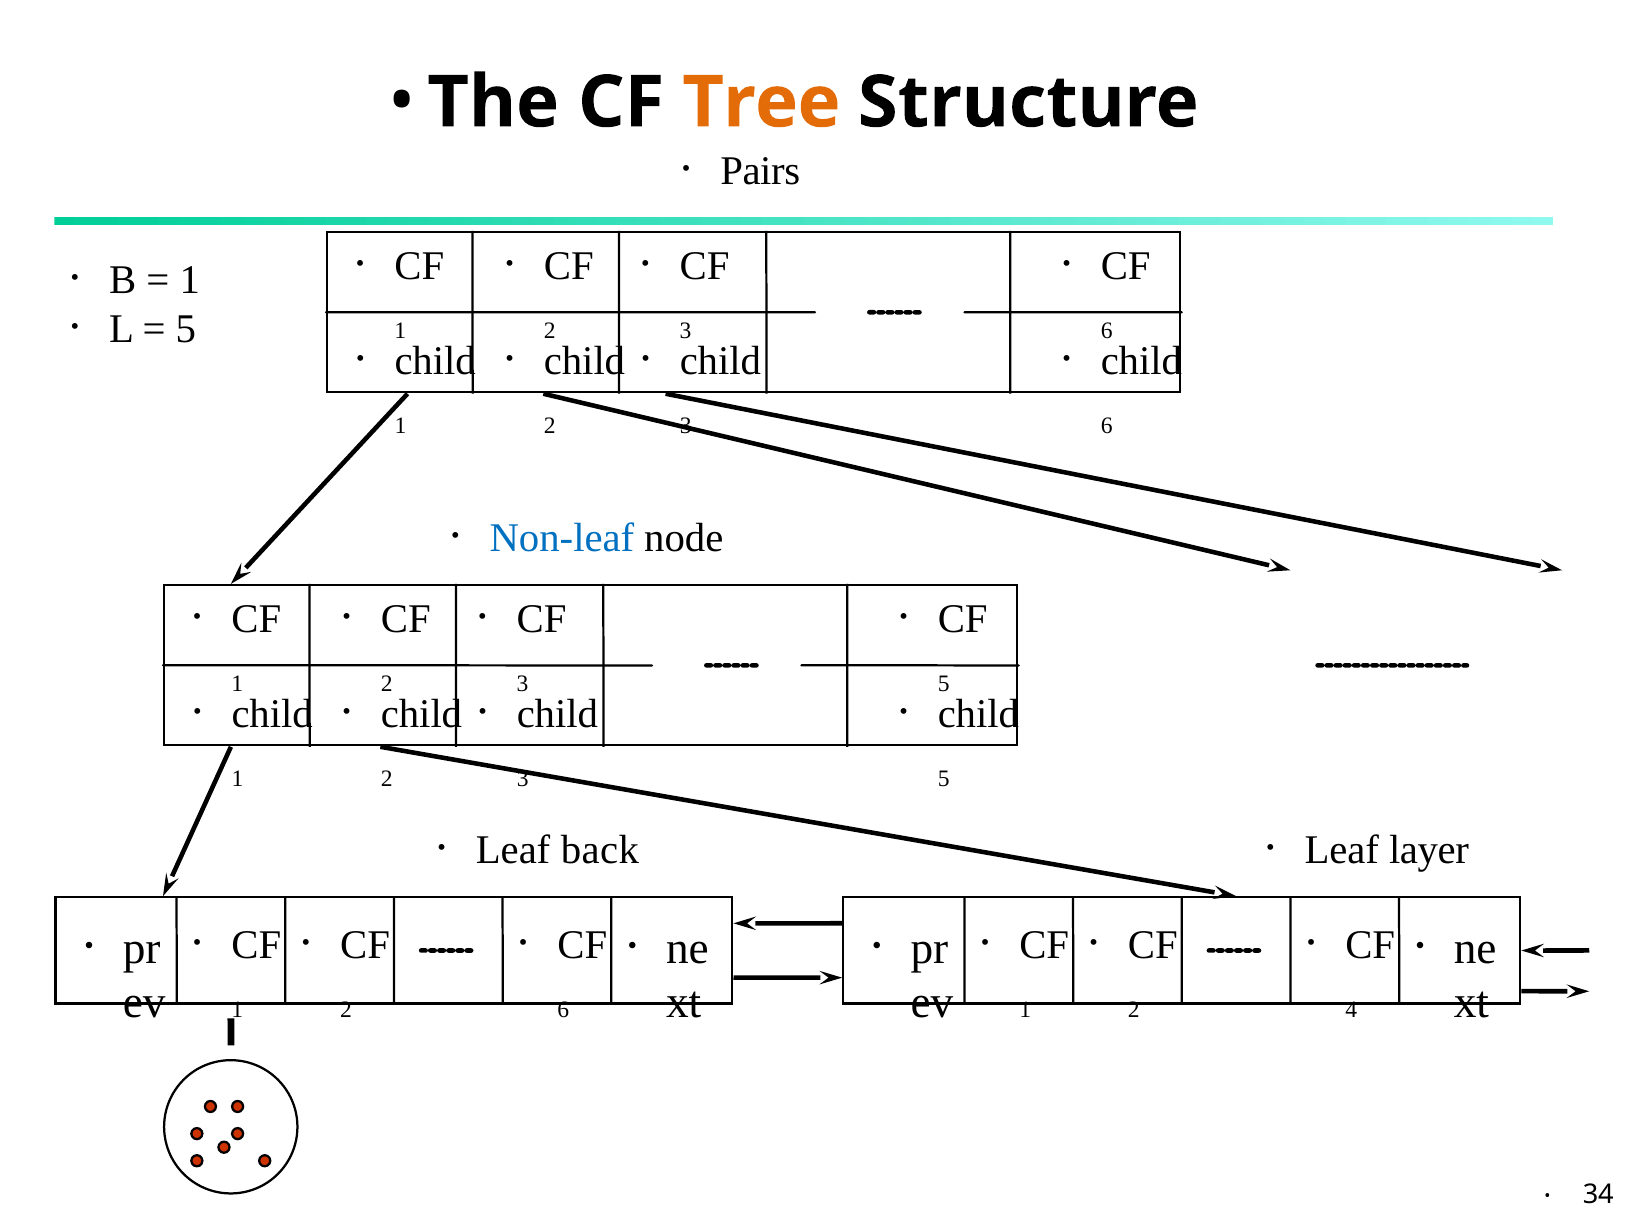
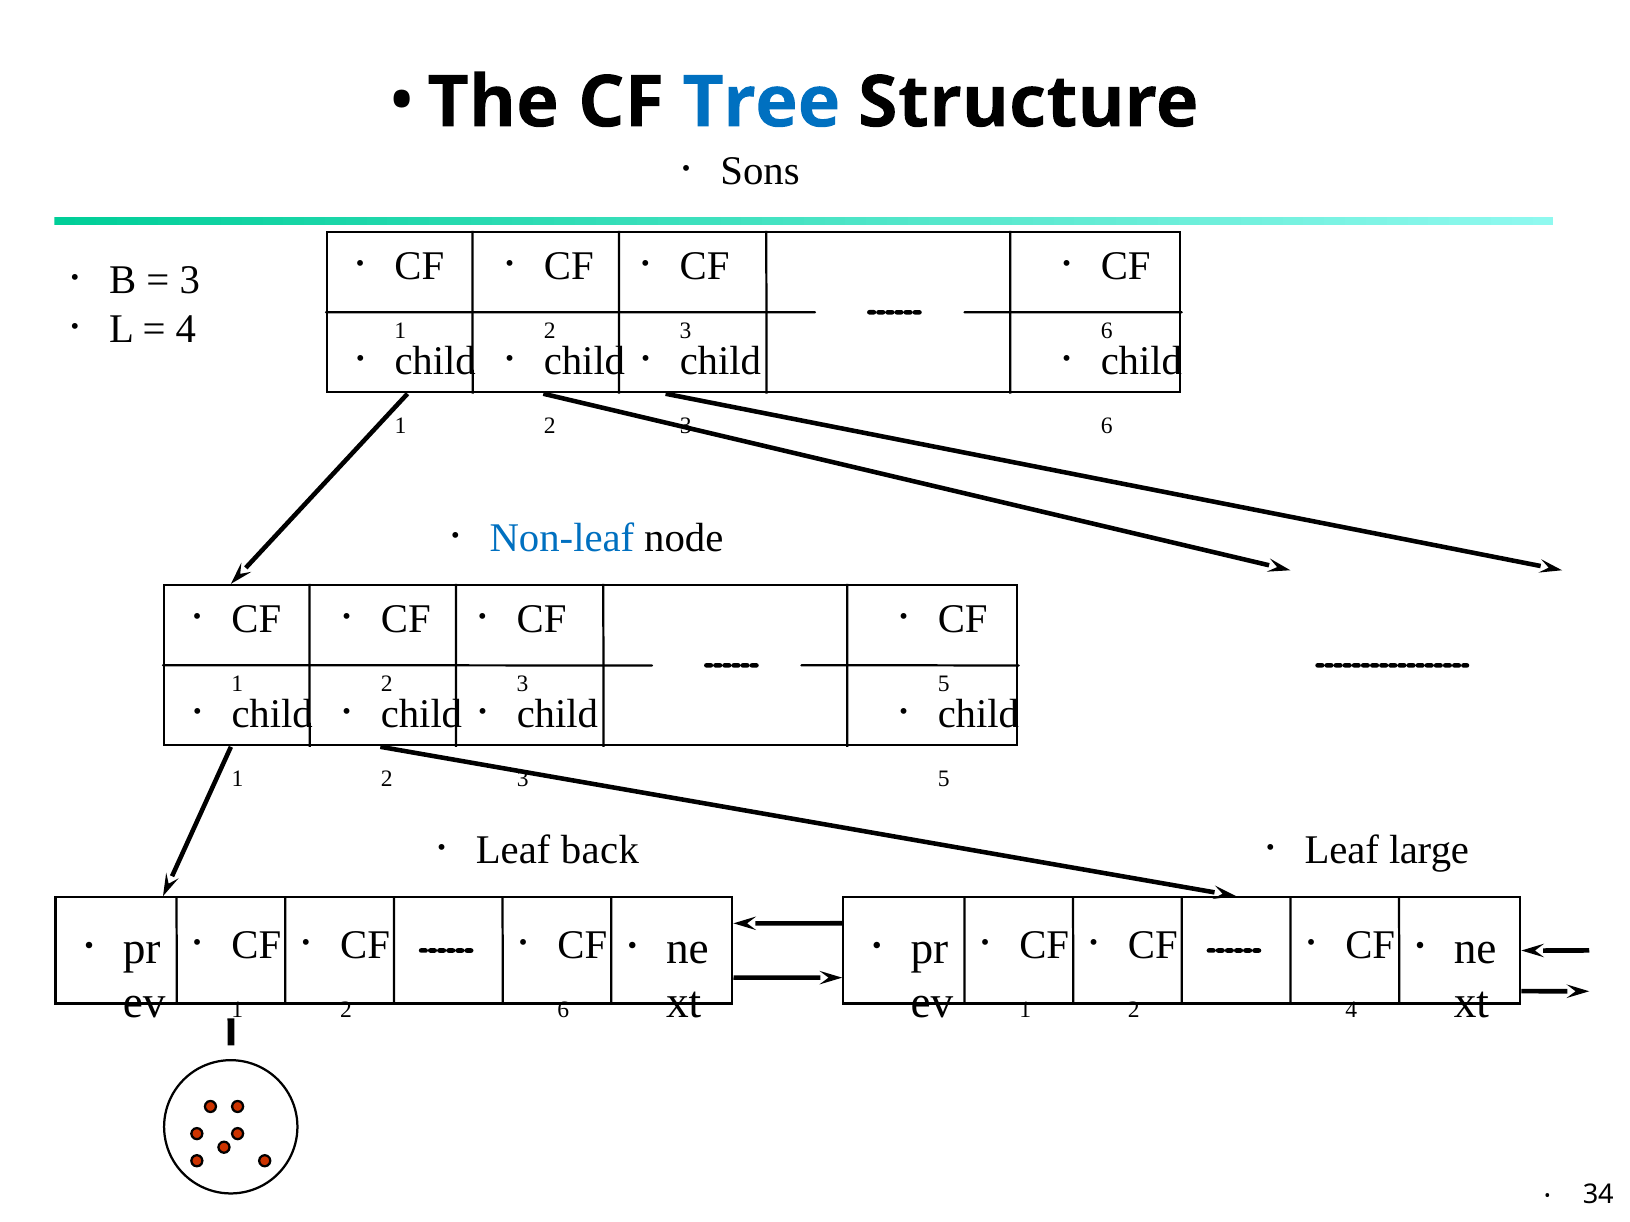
Tree colour: orange -> blue (761, 103)
Pairs: Pairs -> Sons (760, 171)
1: 1 -> 3 (190, 280)
5: 5 -> 4 (186, 329)
layer: layer -> large (1429, 850)
